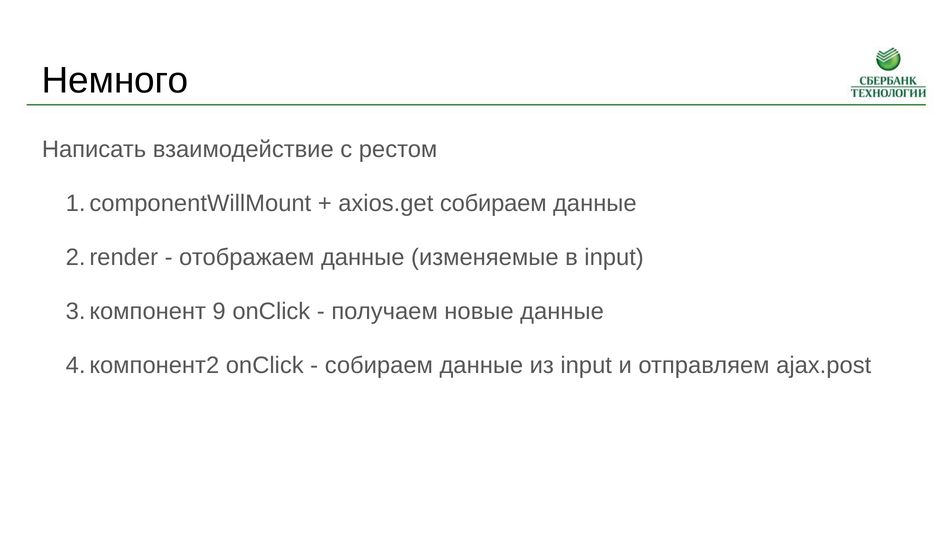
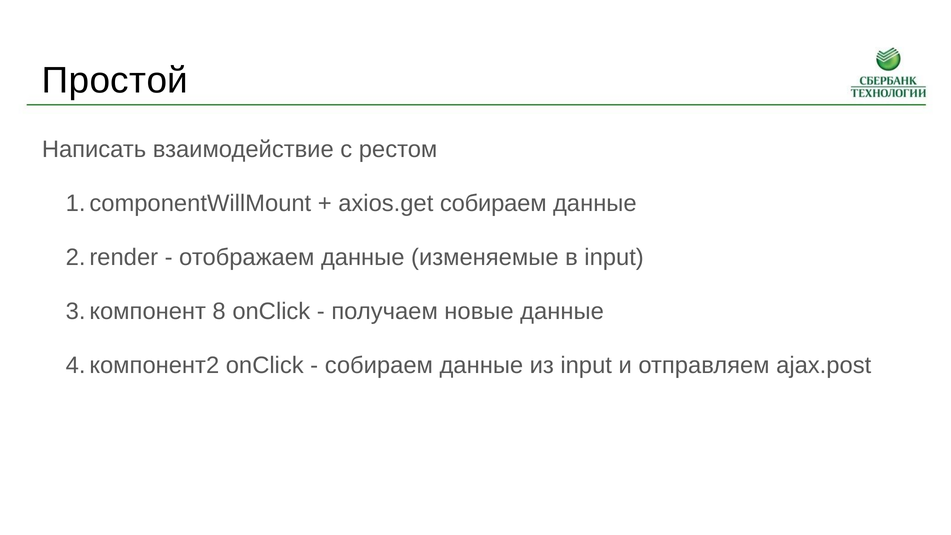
Немного: Немного -> Простой (115, 81)
9: 9 -> 8 (219, 311)
